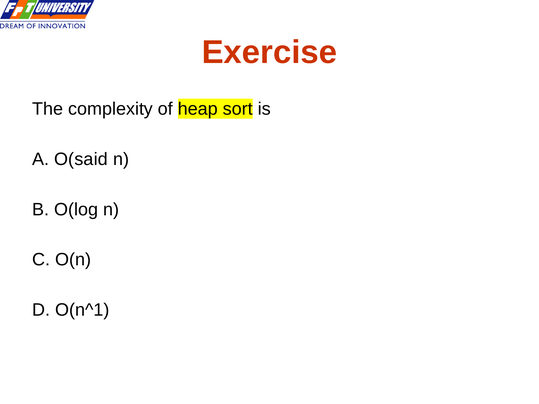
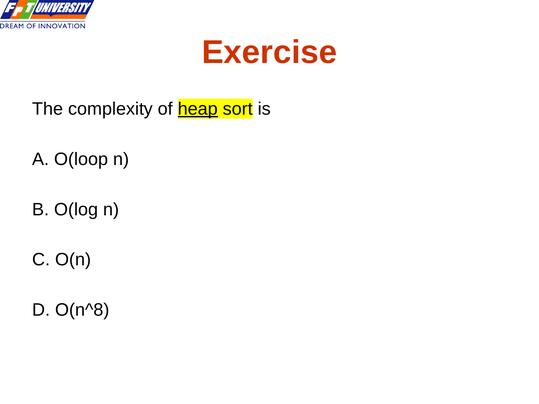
heap underline: none -> present (198, 109)
O(said: O(said -> O(loop (81, 159)
O(n^1: O(n^1 -> O(n^8 (82, 310)
